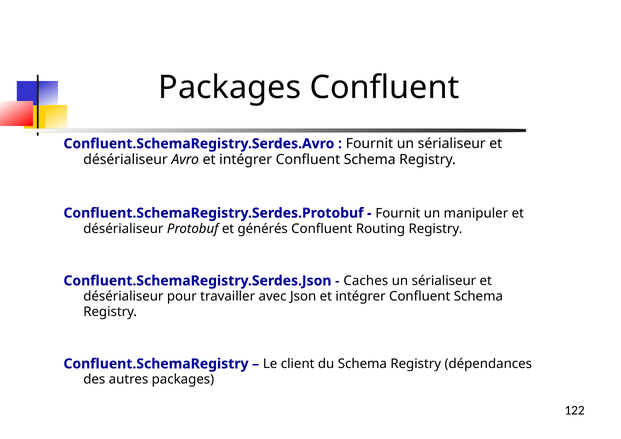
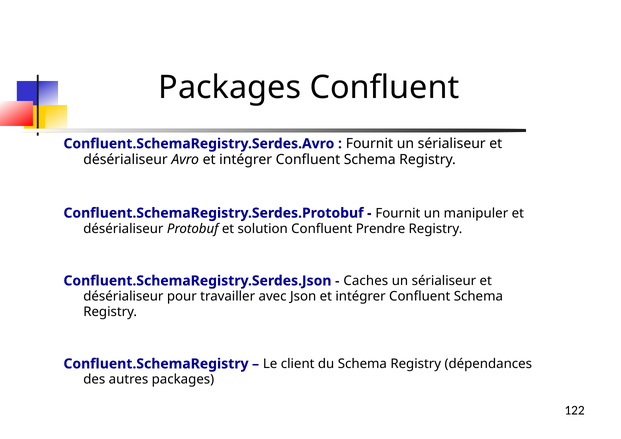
générés: générés -> solution (263, 229)
Routing: Routing -> Prendre (381, 229)
